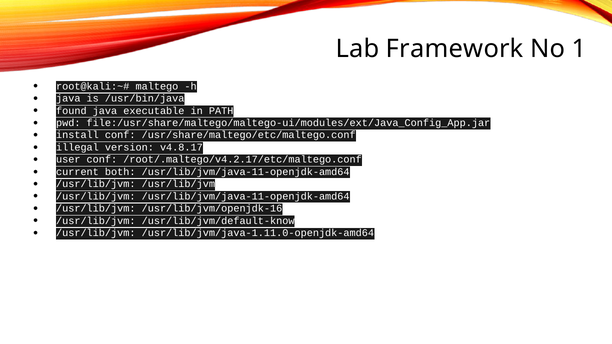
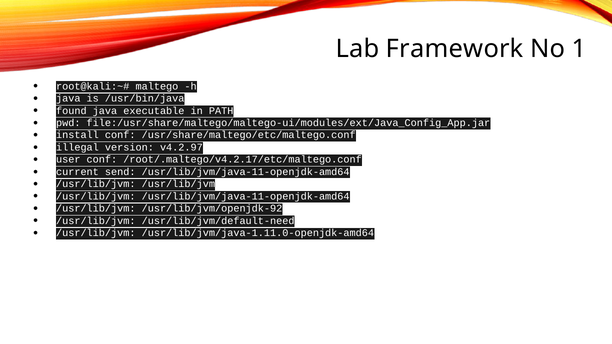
v4.8.17: v4.8.17 -> v4.2.97 (181, 147)
both: both -> send (120, 172)
/usr/lib/jvm/openjdk-16: /usr/lib/jvm/openjdk-16 -> /usr/lib/jvm/openjdk-92 (212, 209)
/usr/lib/jvm/default-know: /usr/lib/jvm/default-know -> /usr/lib/jvm/default-need (218, 221)
